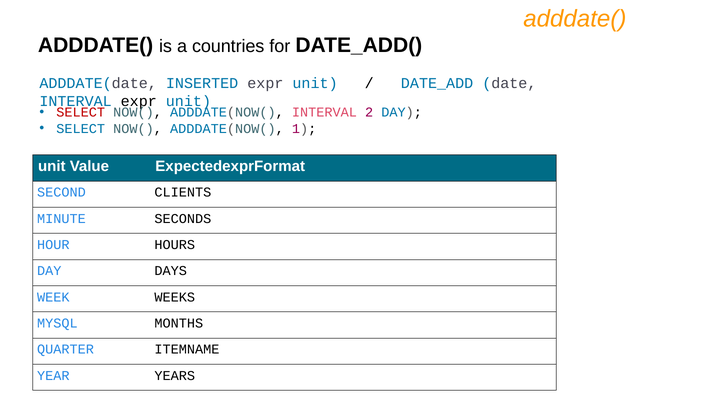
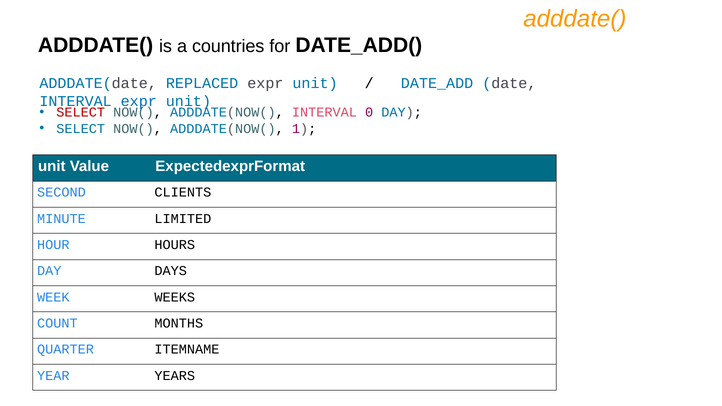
INSERTED: INSERTED -> REPLACED (202, 83)
expr colour: black -> blue (139, 101)
2: 2 -> 0 (369, 112)
SECONDS: SECONDS -> LIMITED (183, 219)
MYSQL: MYSQL -> COUNT (57, 323)
